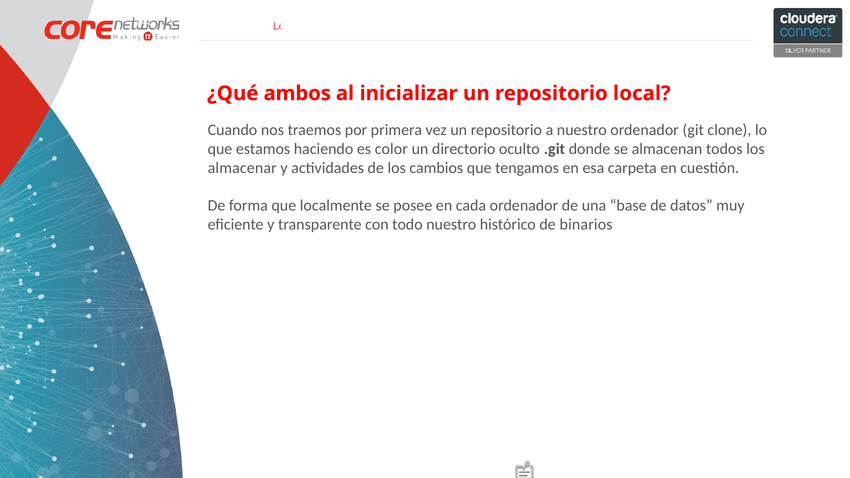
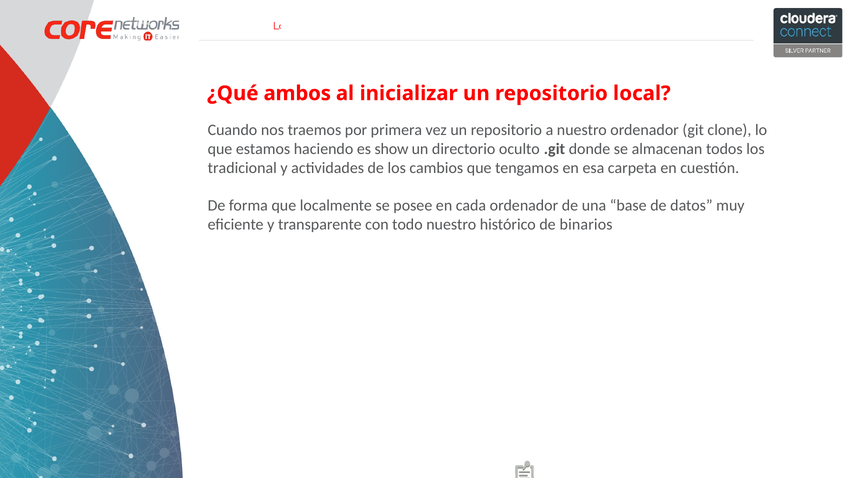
color: color -> show (391, 149)
almacenar: almacenar -> tradicional (242, 168)
